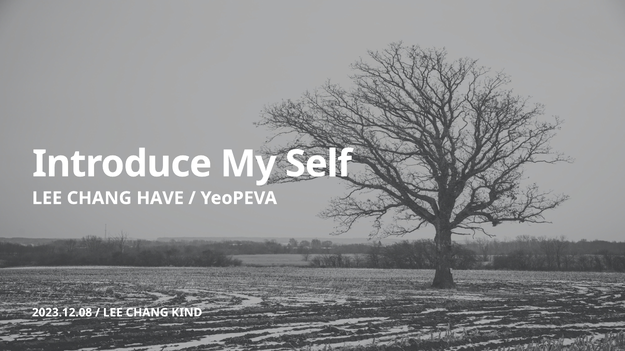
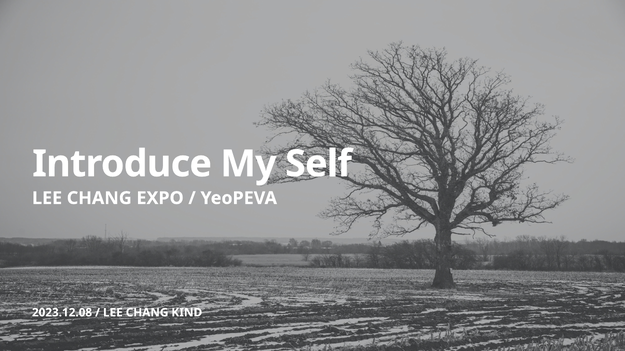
HAVE: HAVE -> EXPO (160, 198)
